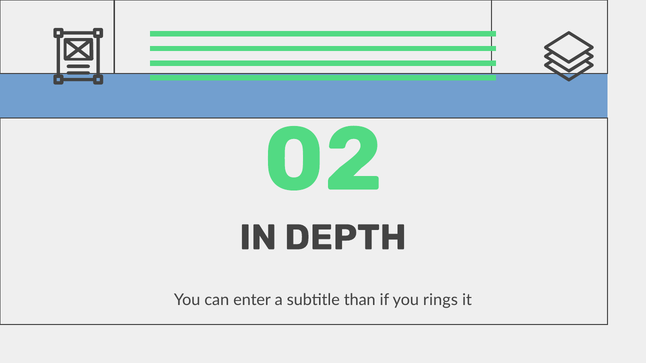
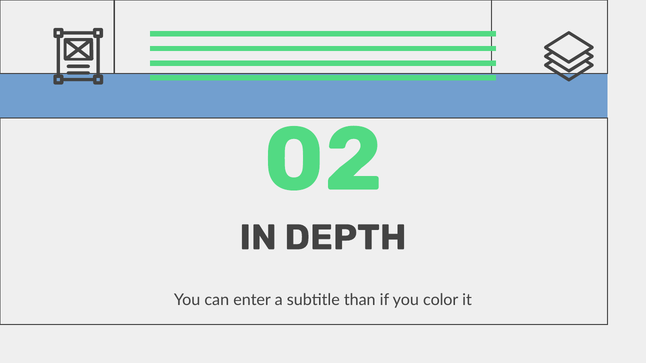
rings: rings -> color (441, 300)
